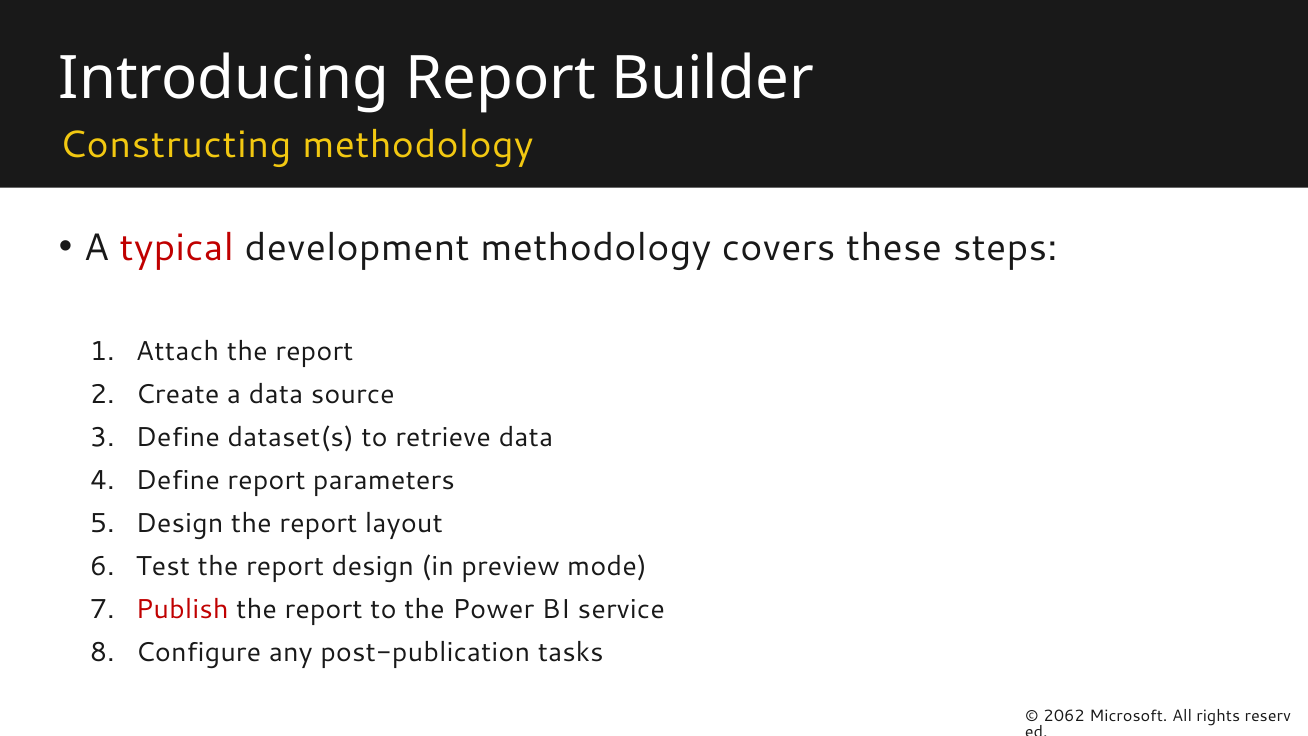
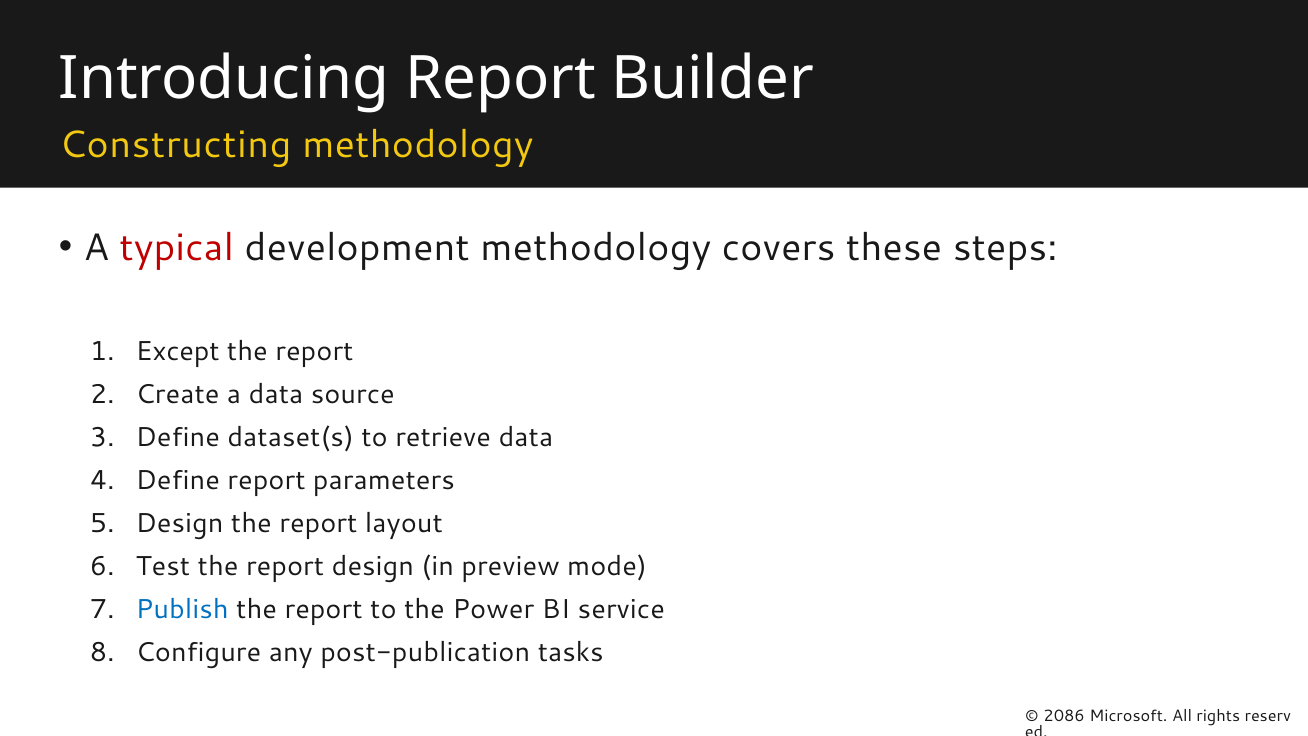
Attach: Attach -> Except (178, 351)
Publish colour: red -> blue (182, 610)
2062: 2062 -> 2086 (1064, 716)
